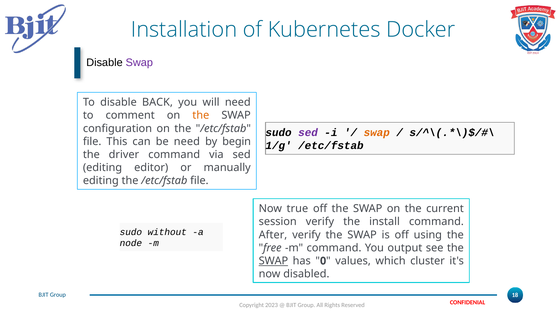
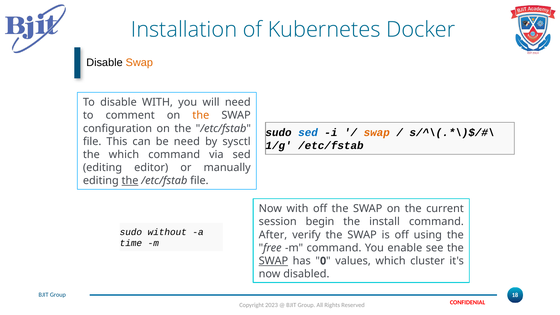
Swap colour: purple -> orange (139, 63)
disable BACK: BACK -> WITH (157, 102)
sed colour: purple -> blue (308, 133)
begin: begin -> sysctl (237, 141)
the driver: driver -> which (124, 155)
the underline: none -> present (130, 181)
Now true: true -> with (297, 209)
session verify: verify -> begin (320, 222)
node: node -> time (131, 243)
output: output -> enable (405, 248)
